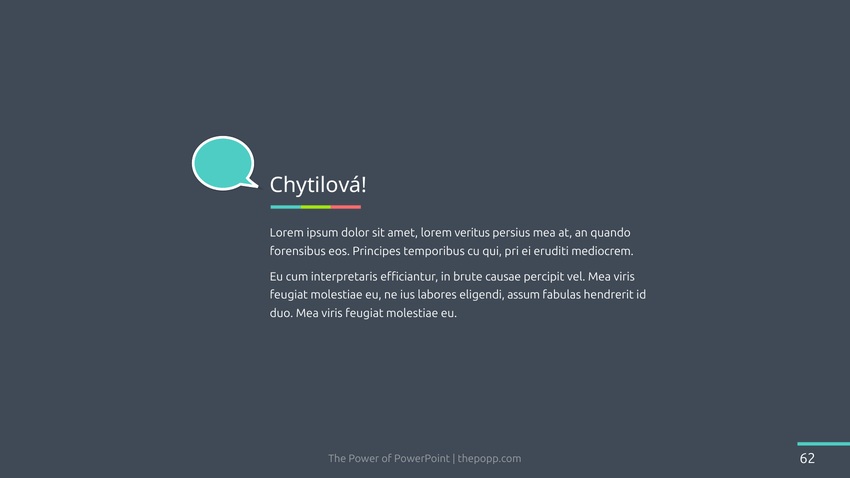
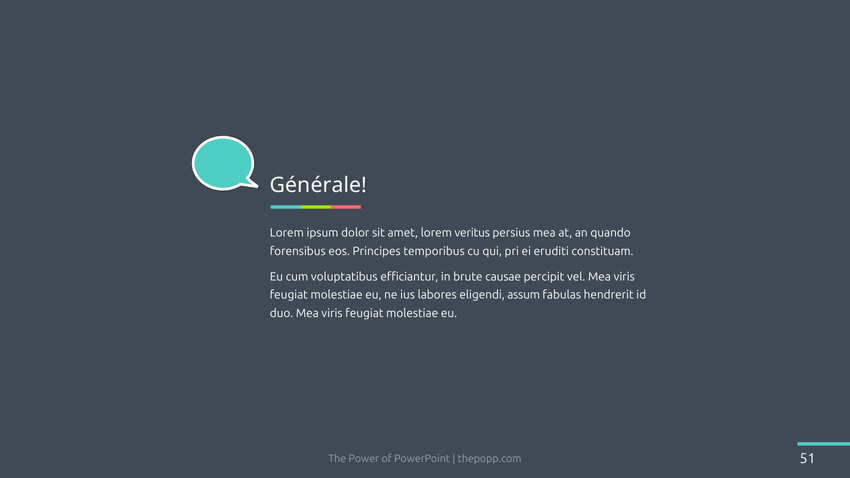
Chytilová: Chytilová -> Générale (318, 185)
mediocrem: mediocrem -> constituam (602, 251)
interpretaris: interpretaris -> voluptatibus (344, 277)
62: 62 -> 51 (808, 459)
